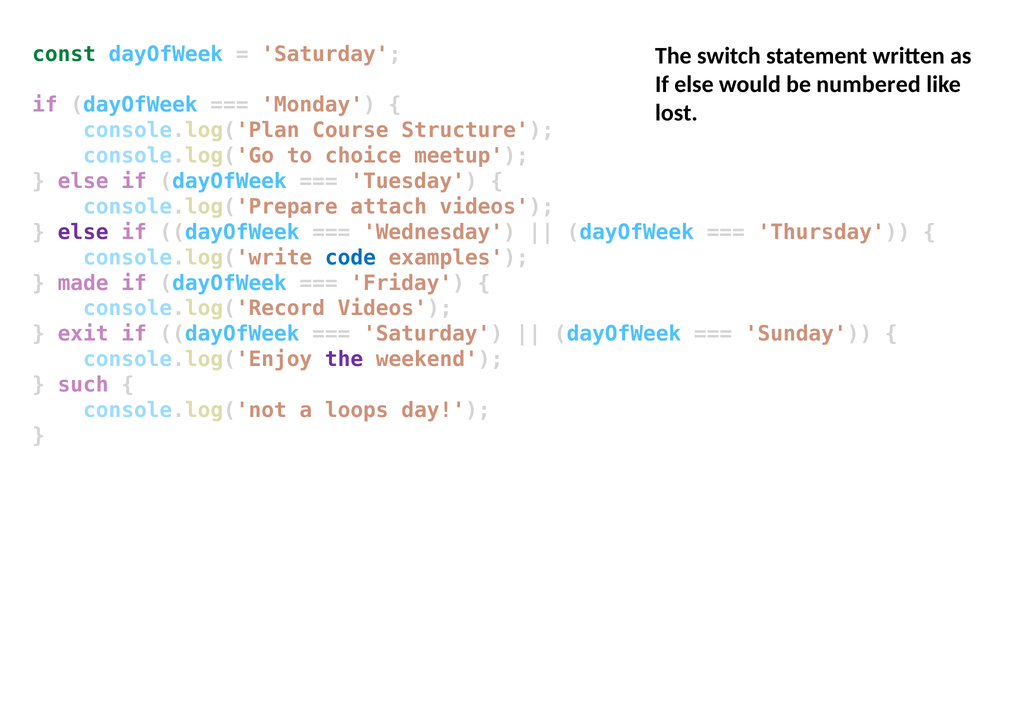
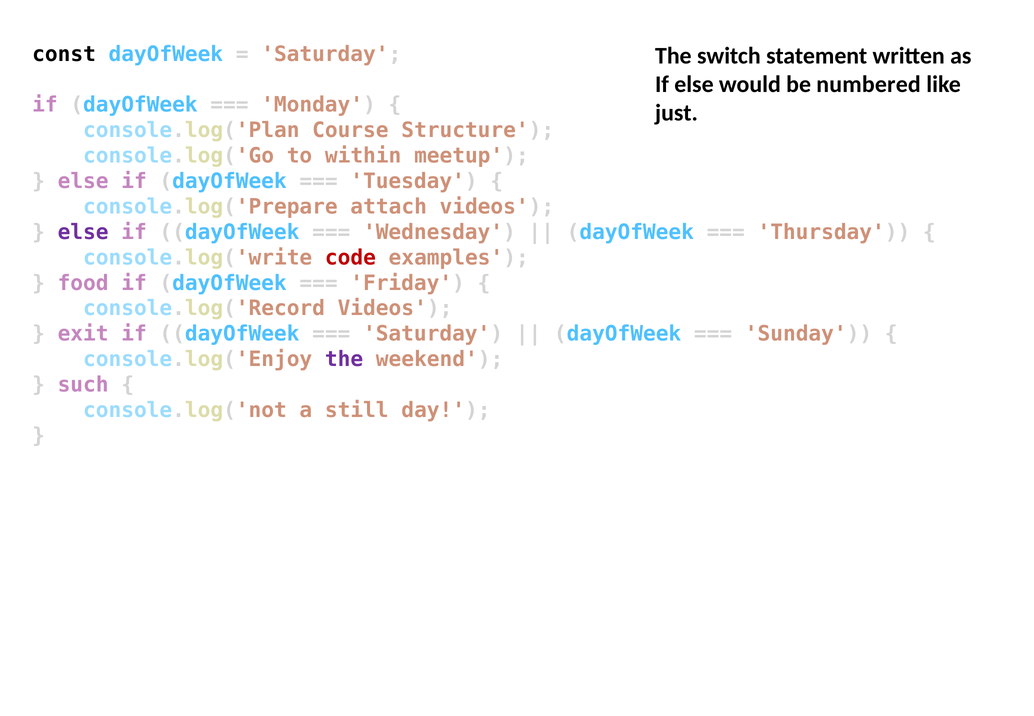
const colour: green -> black (64, 54)
lost: lost -> just (677, 113)
choice: choice -> within (363, 156)
code colour: blue -> red (350, 258)
made: made -> food (83, 283)
loops: loops -> still (357, 410)
